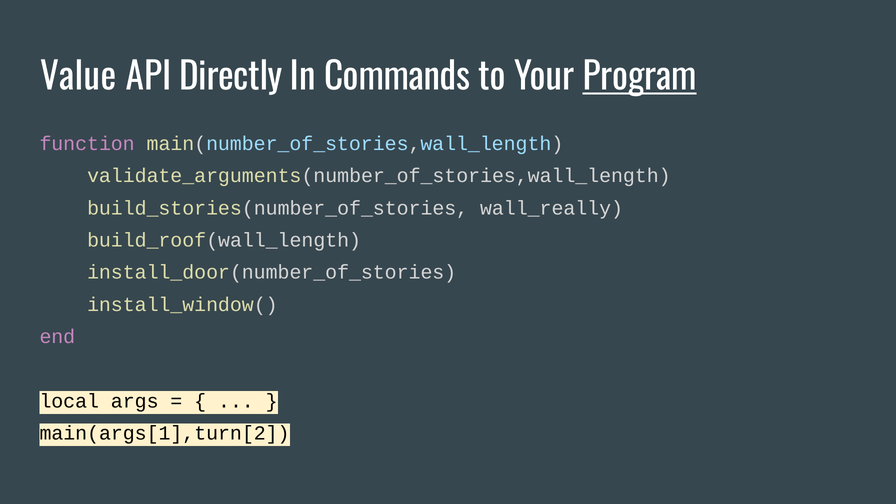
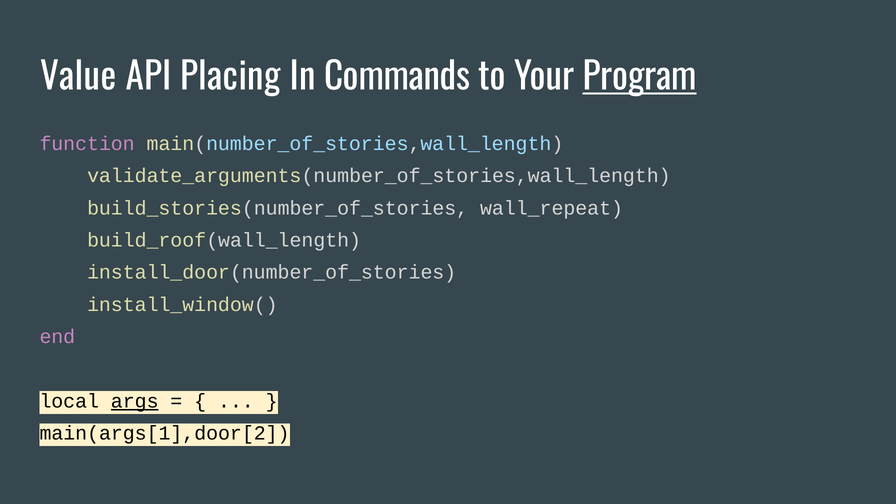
Directly: Directly -> Placing (230, 78)
wall_really: wall_really -> wall_repeat (552, 208)
args underline: none -> present (135, 401)
main(args[1],turn[2: main(args[1],turn[2 -> main(args[1],door[2 (165, 433)
